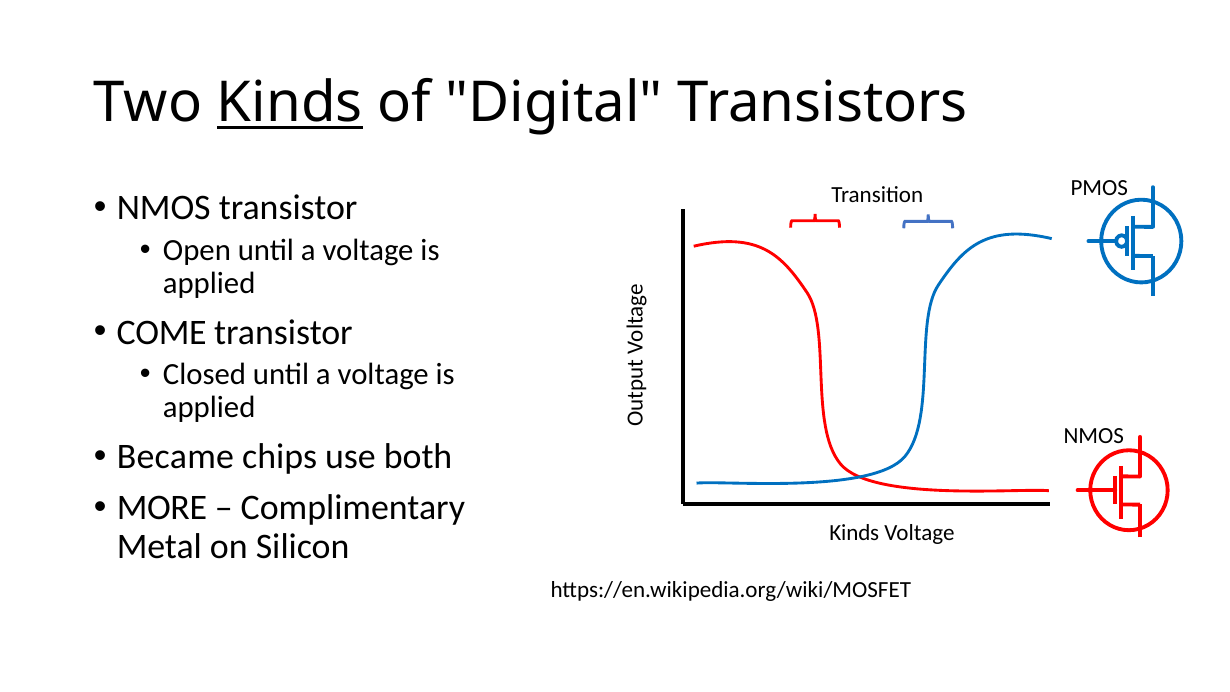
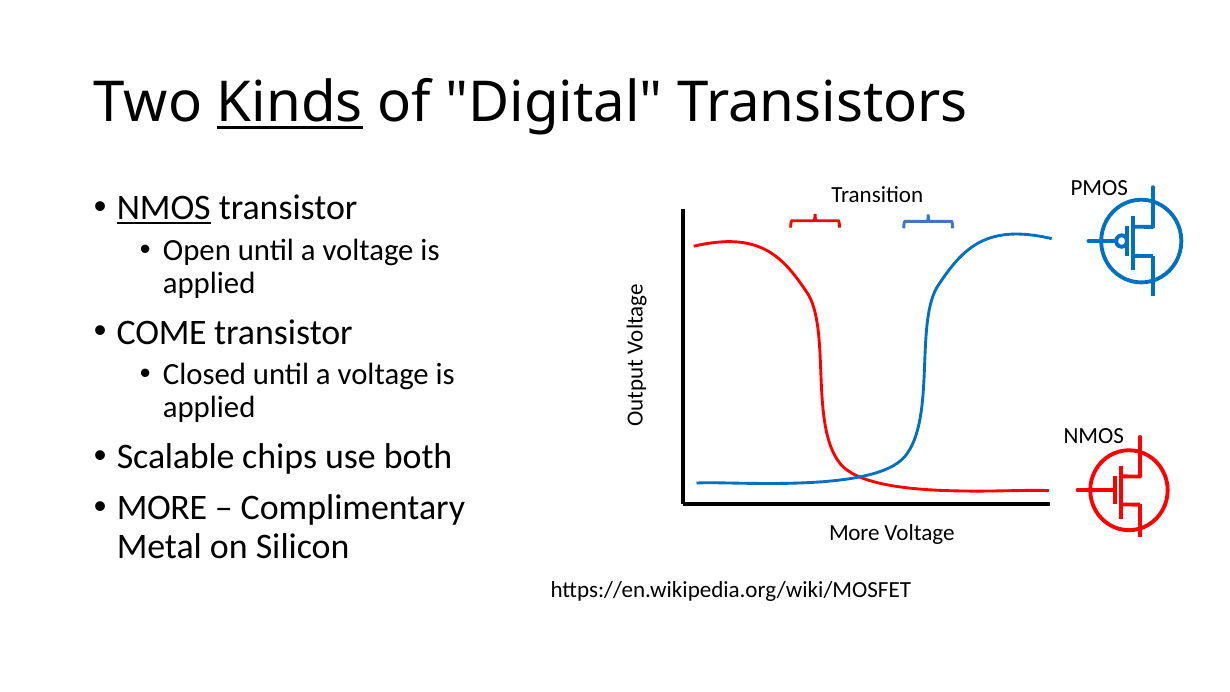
NMOS underline: none -> present (164, 208)
Became: Became -> Scalable (176, 456)
Kinds: Kinds -> More (854, 533)
